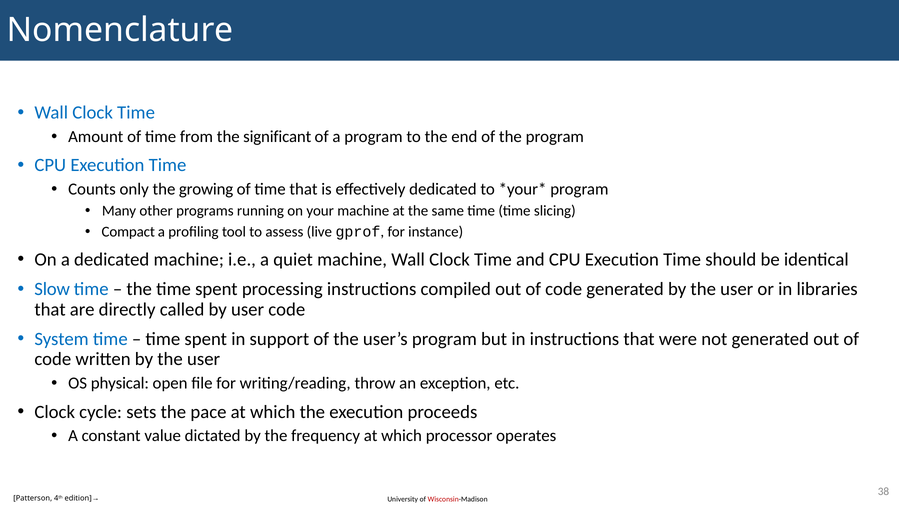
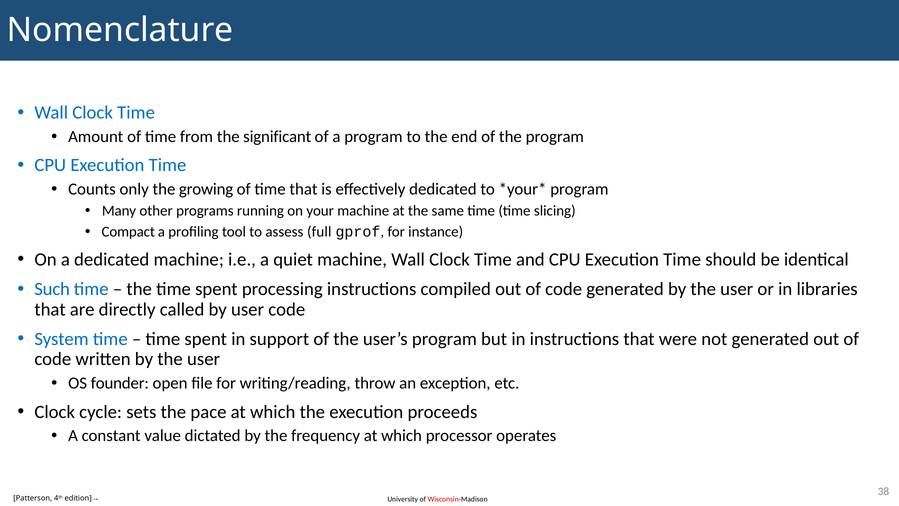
live: live -> full (319, 232)
Slow: Slow -> Such (52, 289)
physical: physical -> founder (120, 383)
